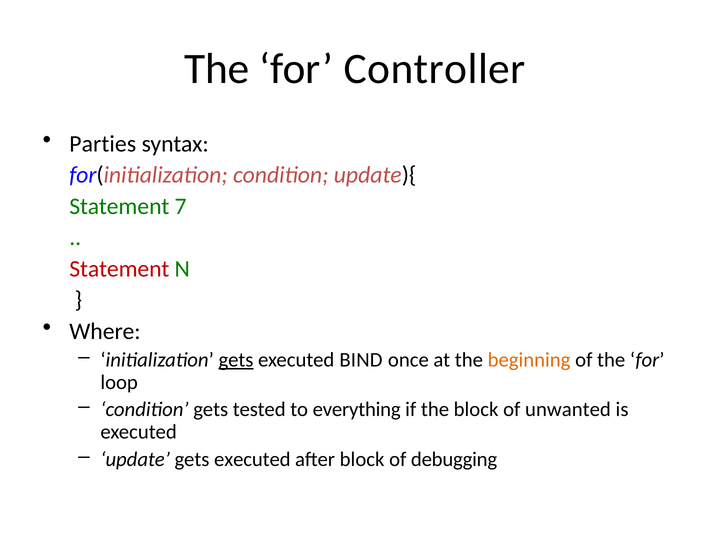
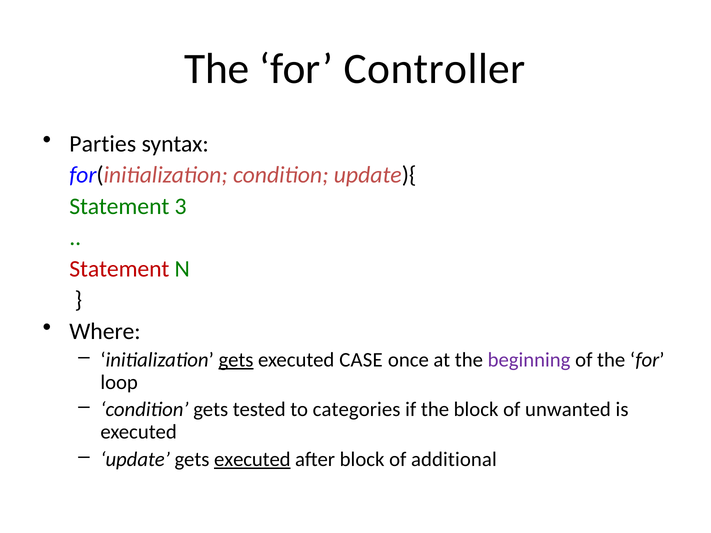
7: 7 -> 3 (181, 206)
BIND: BIND -> CASE (361, 360)
beginning colour: orange -> purple (529, 360)
everything: everything -> categories (357, 410)
executed underline: none -> present (252, 460)
debugging: debugging -> additional (454, 460)
